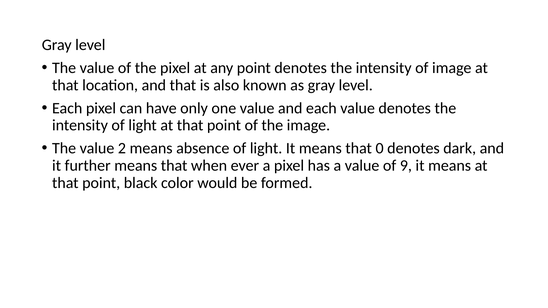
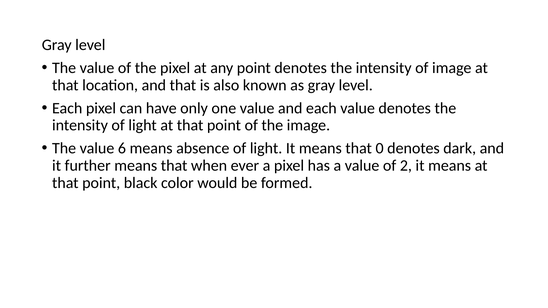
2: 2 -> 6 (122, 148)
9: 9 -> 2 (406, 166)
